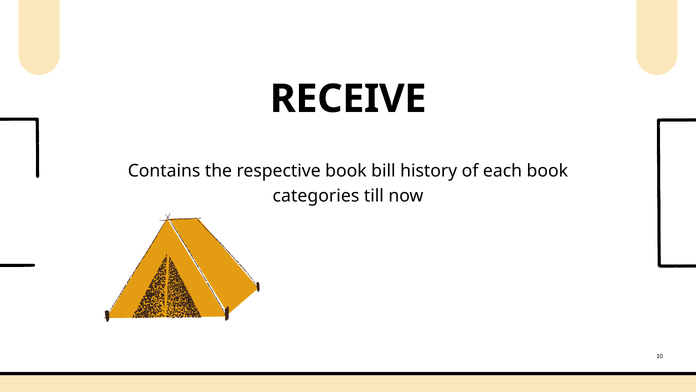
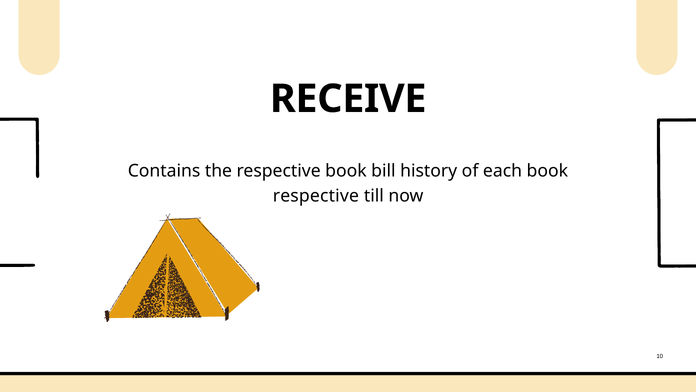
categories: categories -> respective (316, 195)
